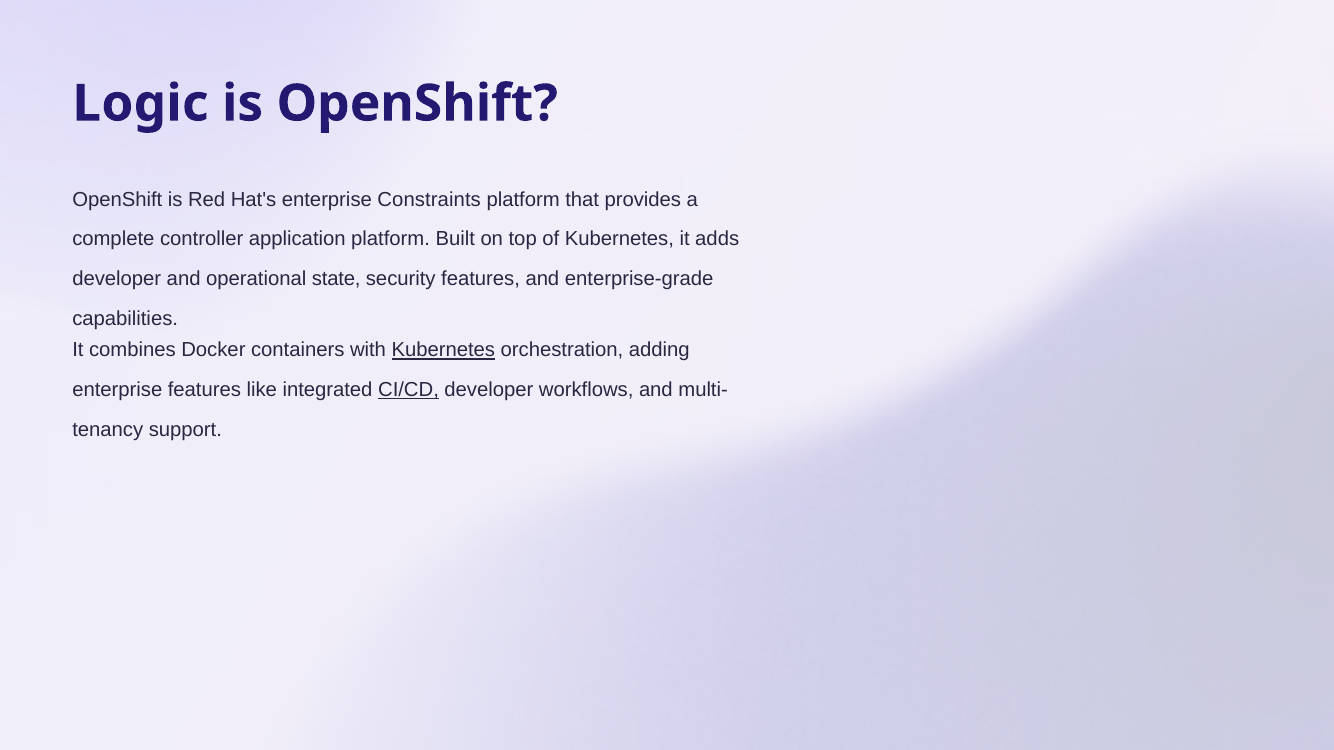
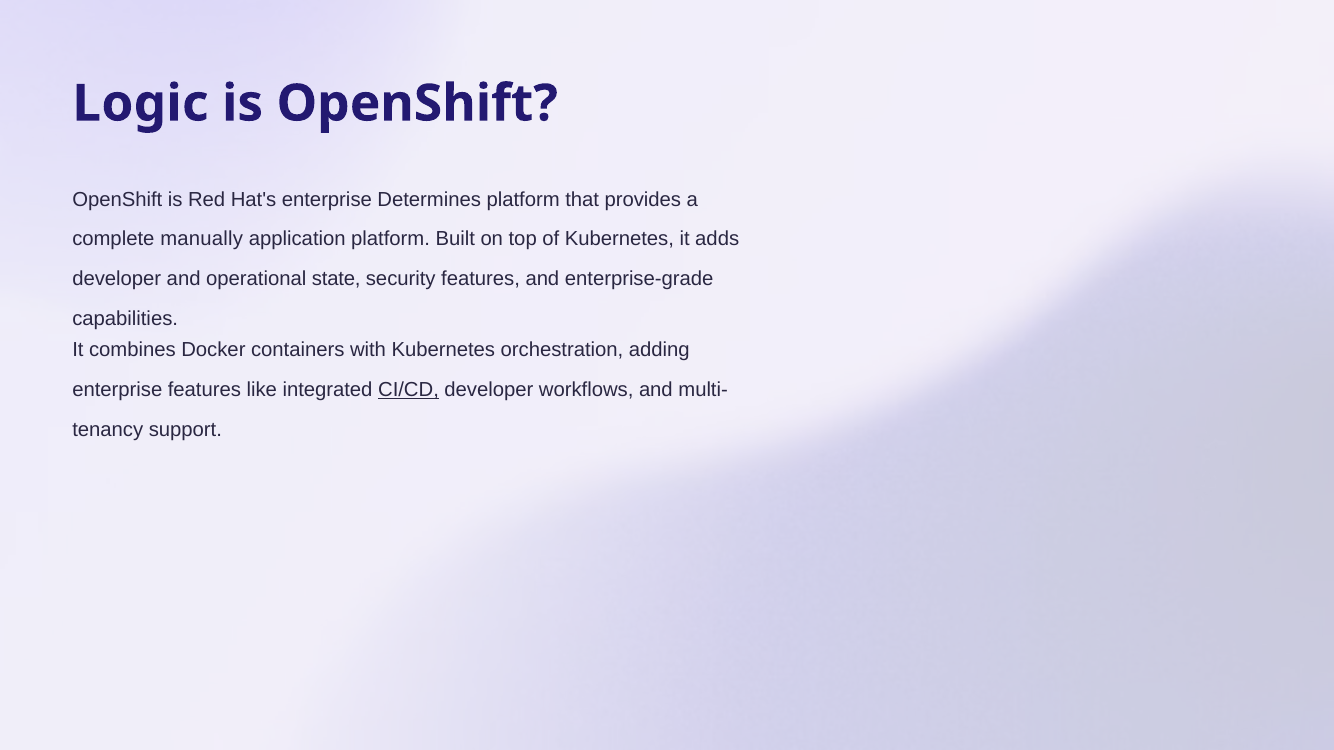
Constraints: Constraints -> Determines (429, 200)
controller: controller -> manually (202, 239)
Kubernetes underline: present -> none (443, 350)
